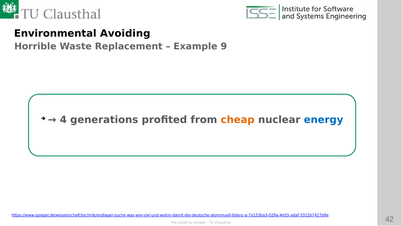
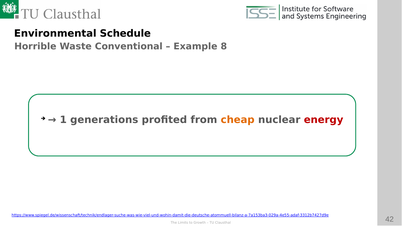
Avoiding: Avoiding -> Schedule (125, 33)
Replacement: Replacement -> Conventional (129, 47)
9: 9 -> 8 (224, 47)
4: 4 -> 1 (63, 120)
energy colour: blue -> red (324, 120)
